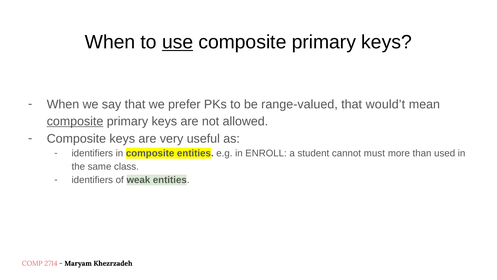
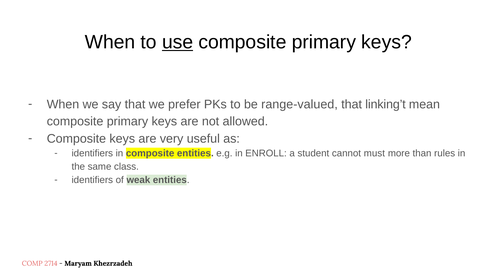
would’t: would’t -> linking’t (386, 104)
composite underline: present -> none (75, 121)
used: used -> rules (445, 153)
